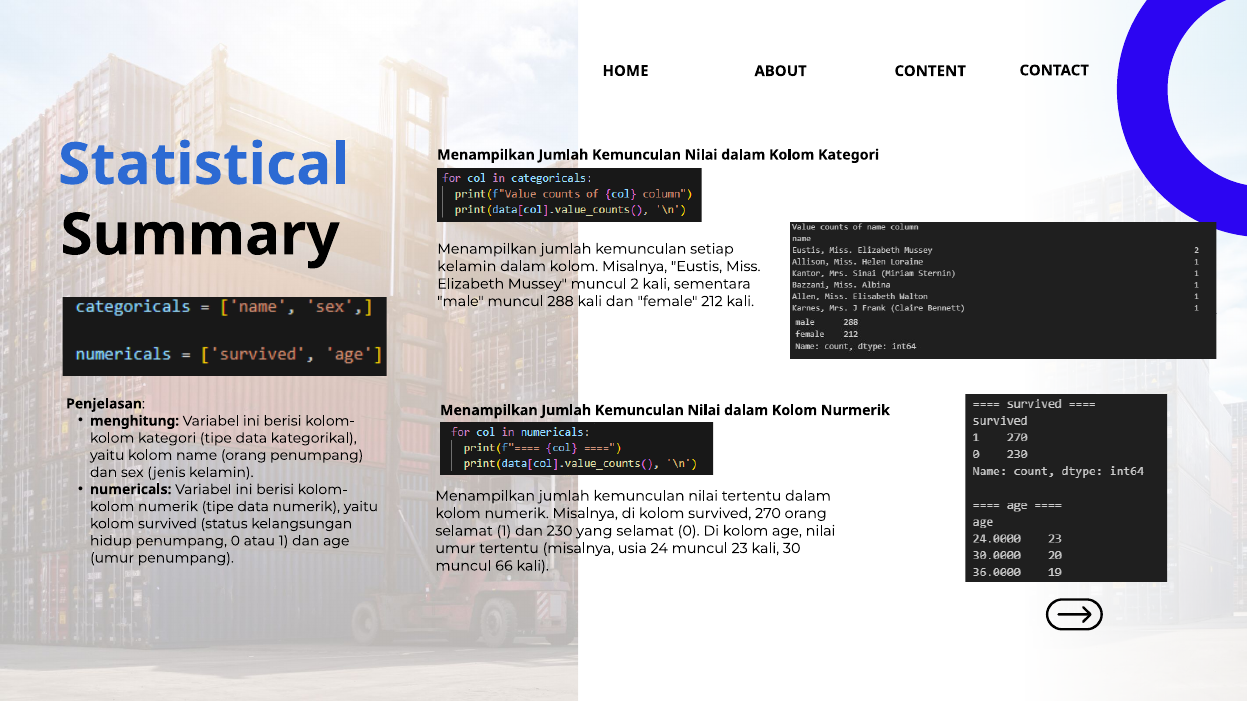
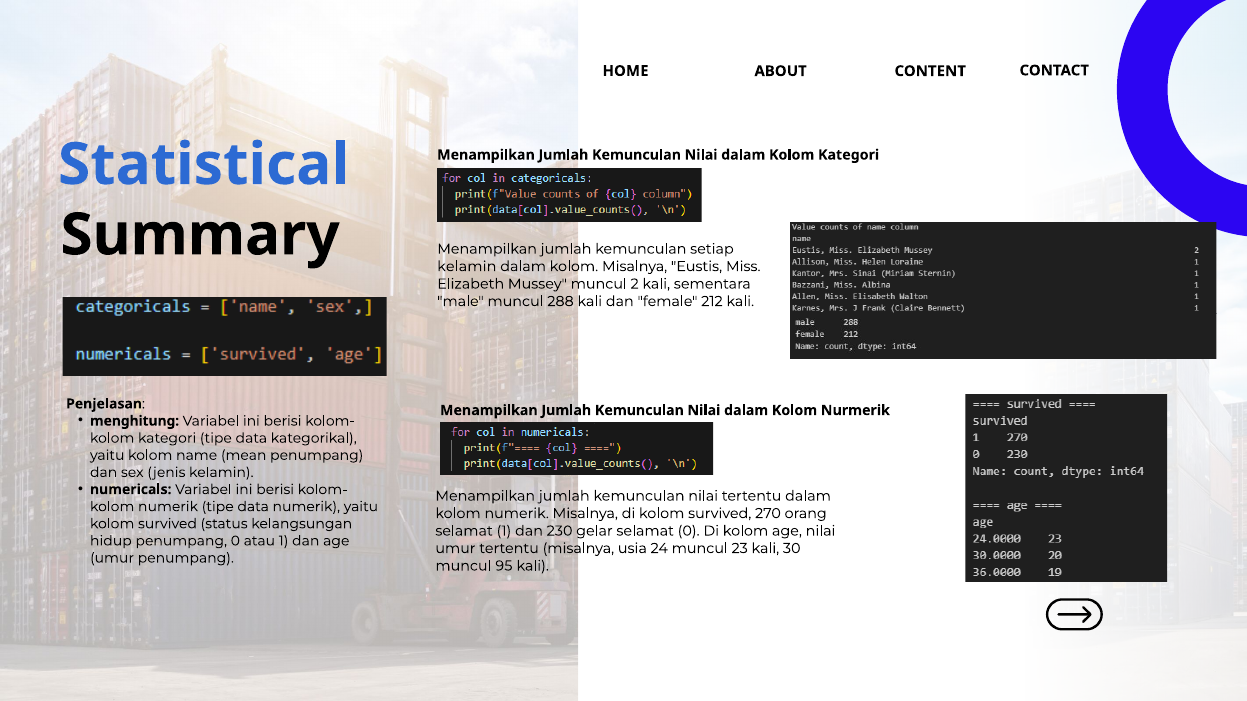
name orang: orang -> mean (244, 455)
yang: yang -> gelar (594, 531)
66: 66 -> 95 (504, 566)
